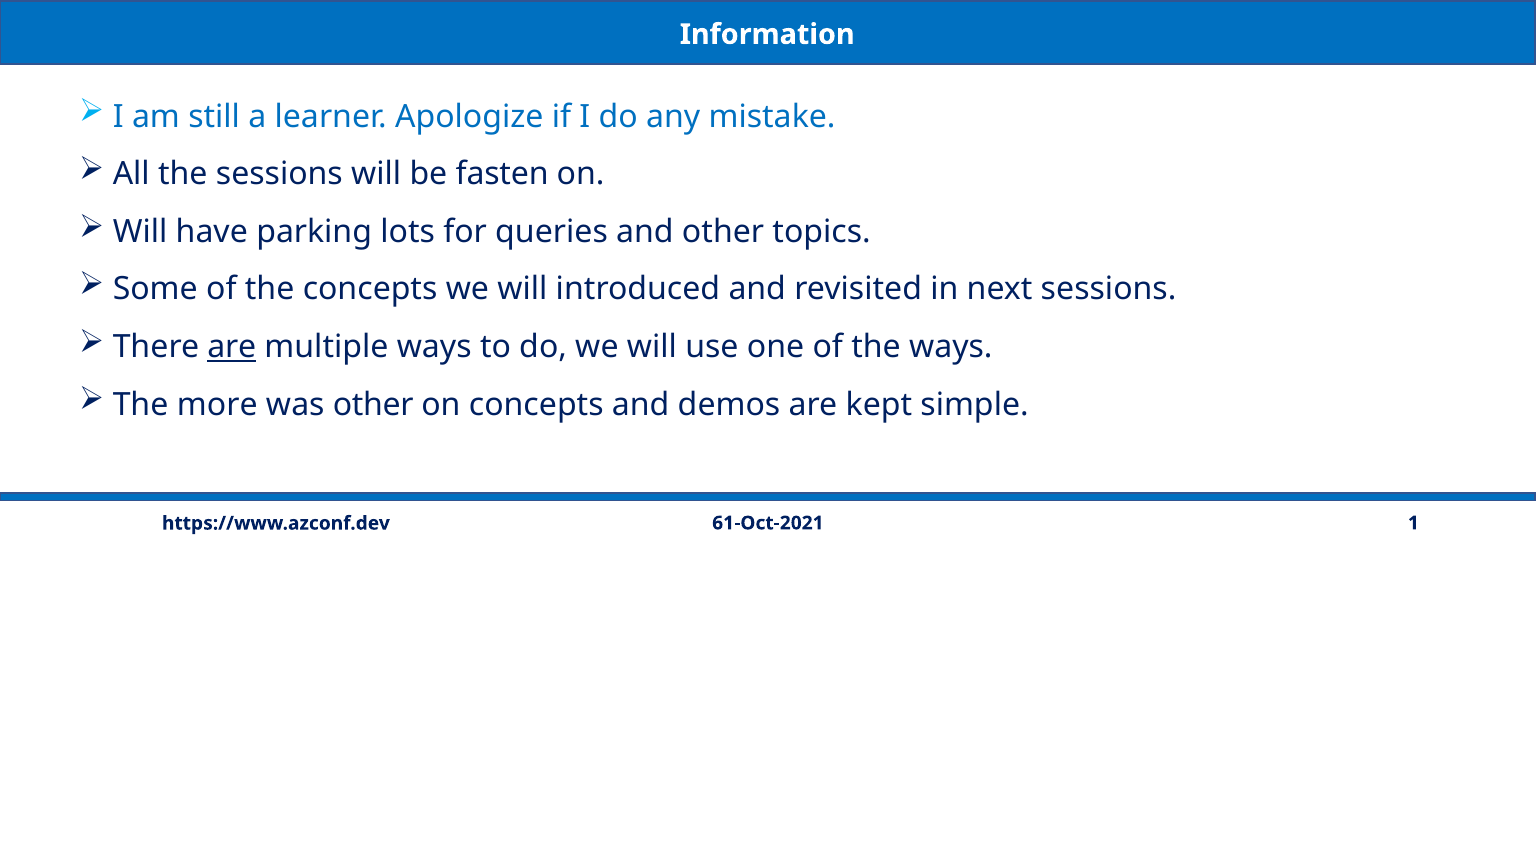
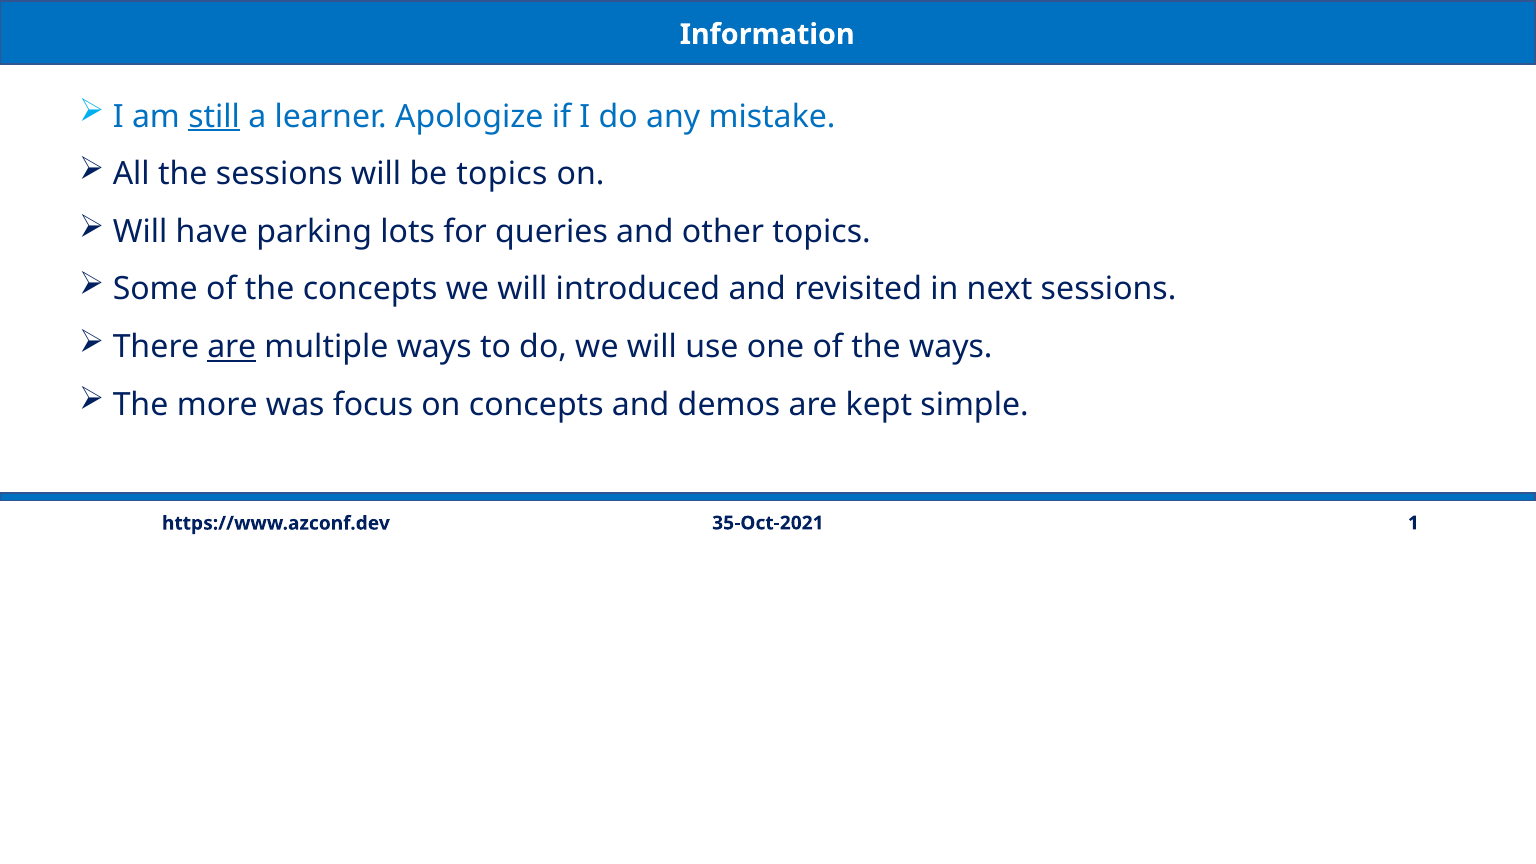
still underline: none -> present (214, 117)
be fasten: fasten -> topics (502, 174)
was other: other -> focus (373, 405)
61-Oct-2021: 61-Oct-2021 -> 35-Oct-2021 (768, 523)
